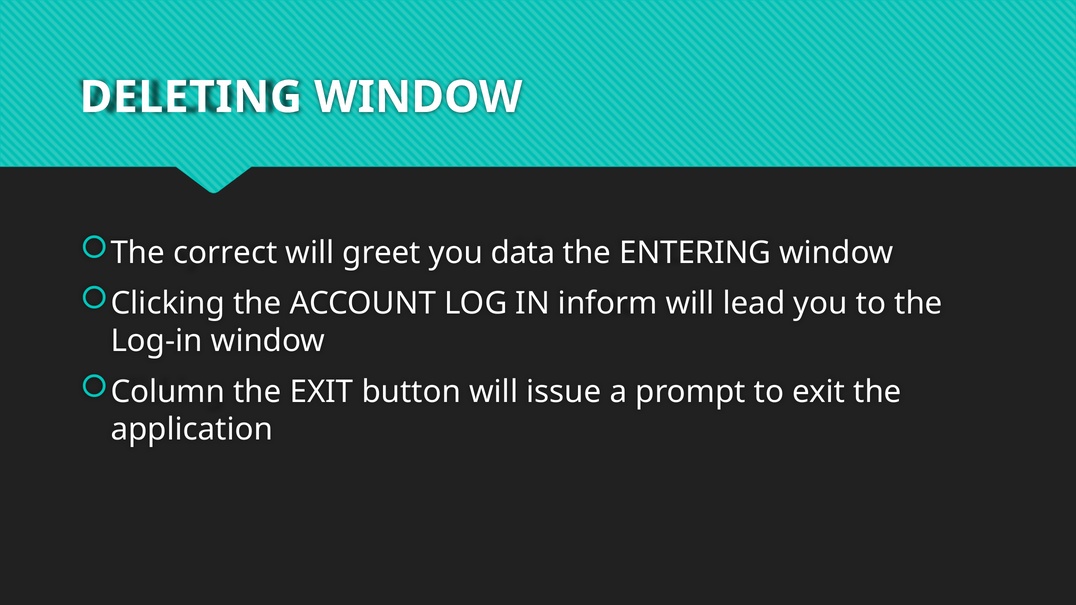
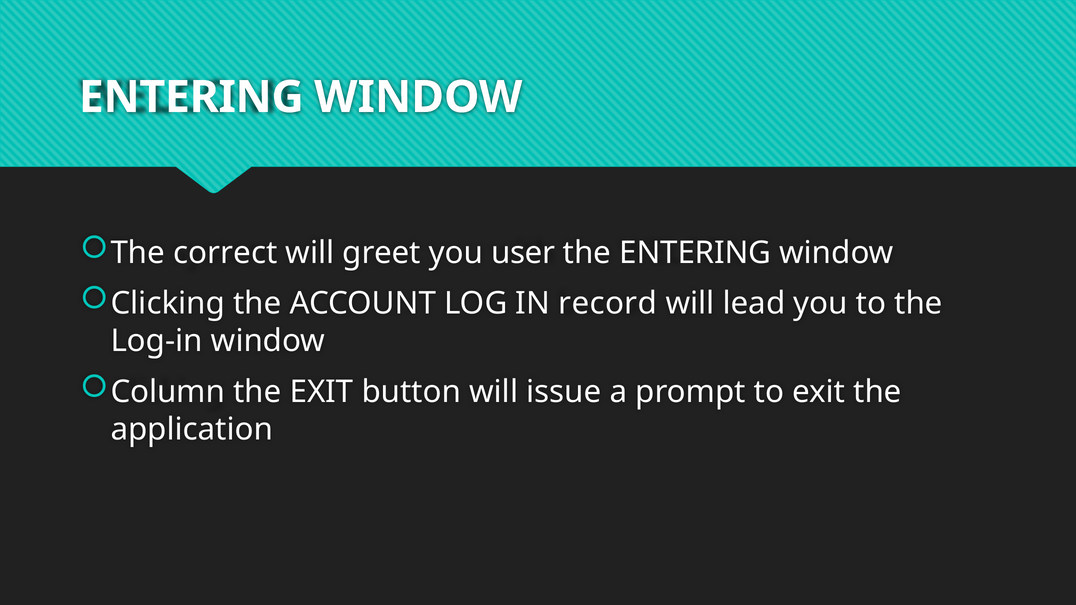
DELETING: DELETING -> ENTERING (191, 97)
data: data -> user (523, 253)
inform: inform -> record (608, 304)
